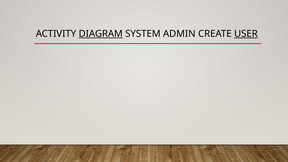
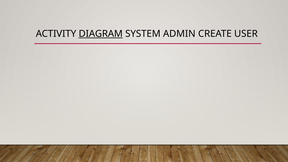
USER underline: present -> none (246, 34)
